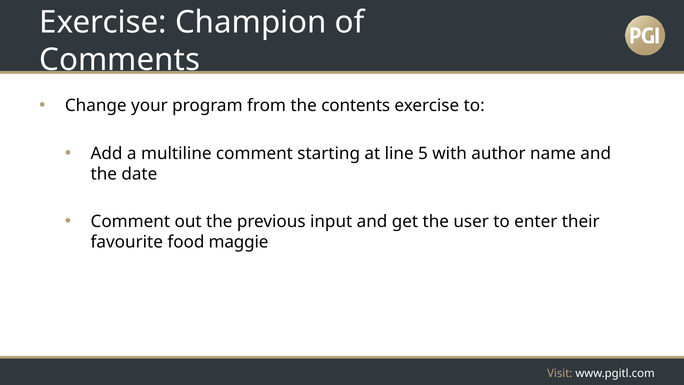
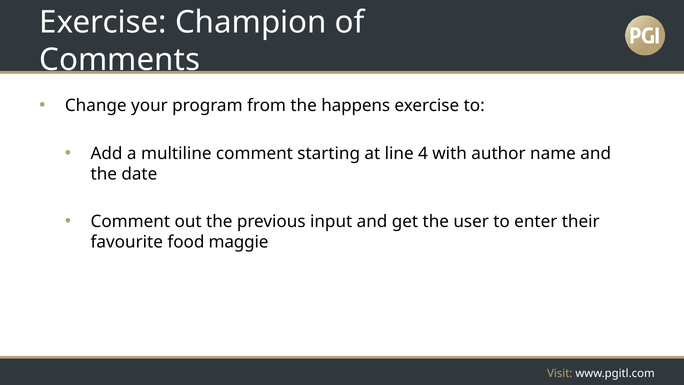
contents: contents -> happens (356, 105)
5: 5 -> 4 (423, 153)
